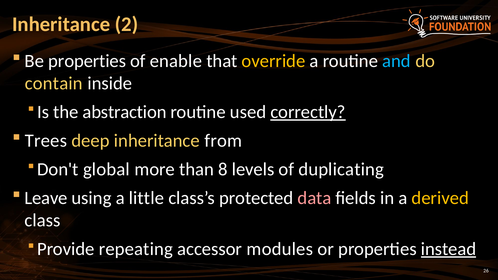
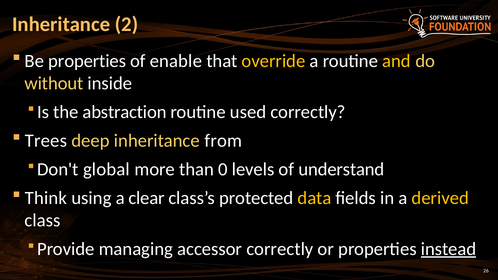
and colour: light blue -> yellow (397, 61)
contain: contain -> without (54, 83)
correctly underline: present -> none (308, 112)
8: 8 -> 0 (223, 169)
duplicating: duplicating -> understand (341, 169)
Leave: Leave -> Think (46, 198)
little: little -> clear (147, 198)
data colour: pink -> yellow (314, 198)
repeating: repeating -> managing (136, 249)
accessor modules: modules -> correctly (280, 249)
